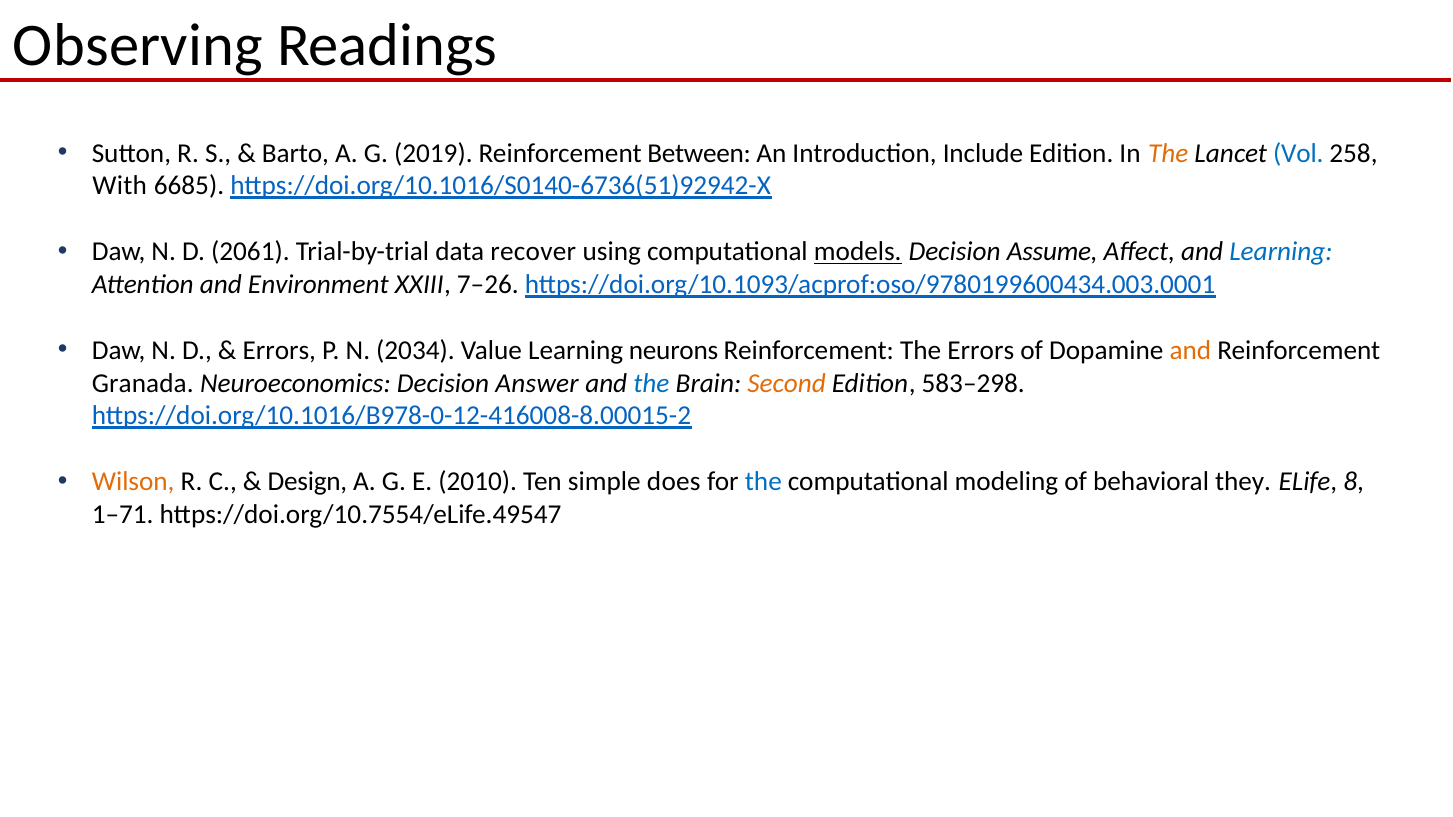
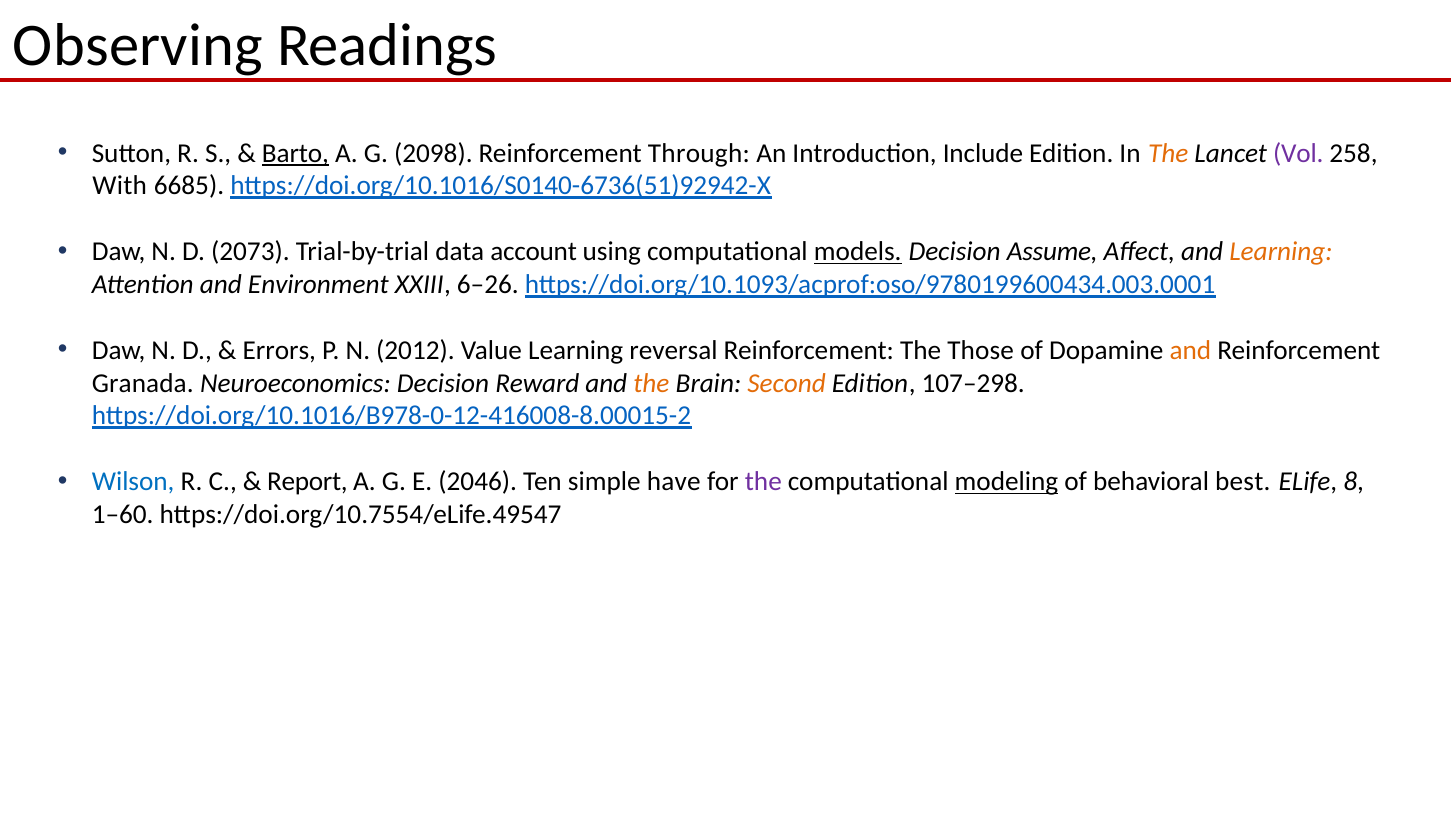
Barto underline: none -> present (295, 153)
2019: 2019 -> 2098 (433, 153)
Between: Between -> Through (699, 153)
Vol colour: blue -> purple (1298, 153)
2061: 2061 -> 2073 (250, 252)
recover: recover -> account (534, 252)
Learning colour: blue -> orange (1281, 252)
7–26: 7–26 -> 6–26 (488, 285)
2034: 2034 -> 2012 (415, 350)
neurons: neurons -> reversal (673, 350)
The Errors: Errors -> Those (981, 350)
Answer: Answer -> Reward (537, 383)
the colour: blue -> orange (651, 383)
583–298: 583–298 -> 107–298 (973, 383)
Wilson colour: orange -> blue (133, 482)
Design: Design -> Report (307, 482)
2010: 2010 -> 2046 (478, 482)
does: does -> have (674, 482)
the colour: blue -> purple (763, 482)
modeling underline: none -> present (1006, 482)
they: they -> best (1243, 482)
1–71: 1–71 -> 1–60 (123, 515)
